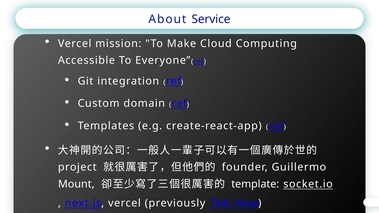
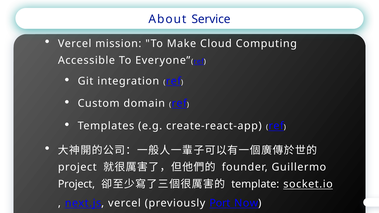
Mount: Mount -> Project (76, 184)
Test: Test -> Port (220, 203)
